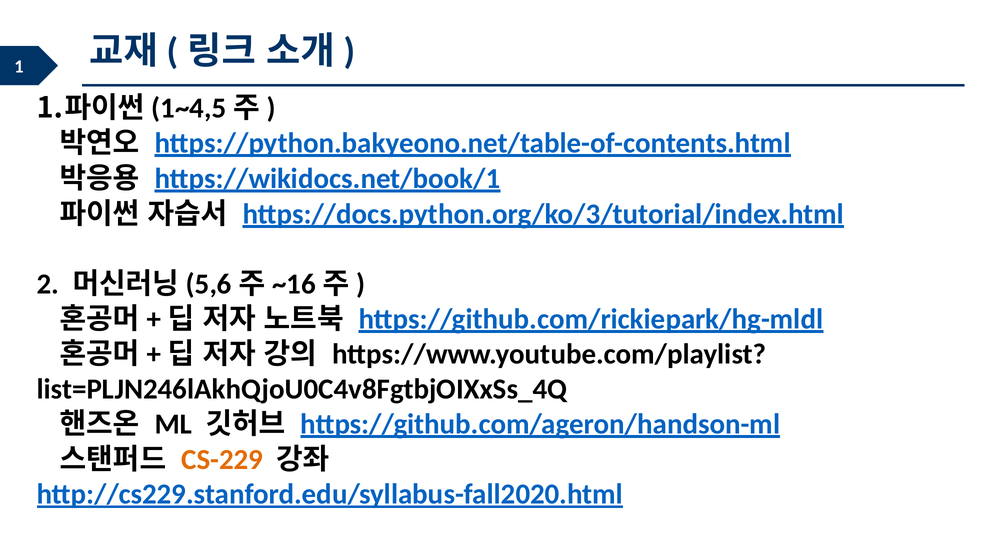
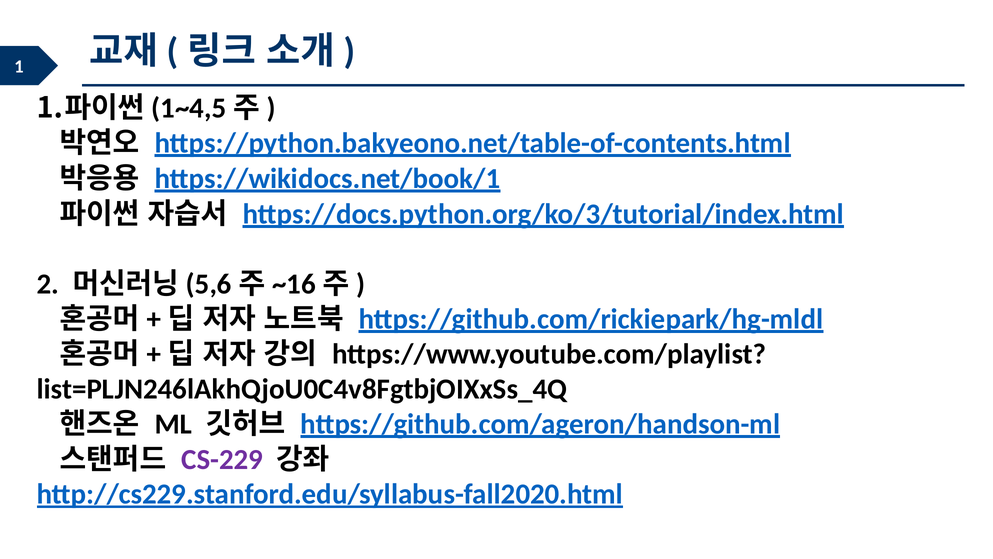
CS-229 colour: orange -> purple (222, 459)
